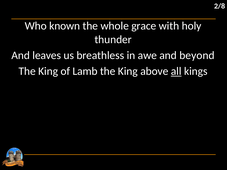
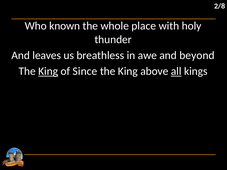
grace: grace -> place (144, 26)
King underline: none -> present (48, 71)
Lamb: Lamb -> Since (85, 71)
